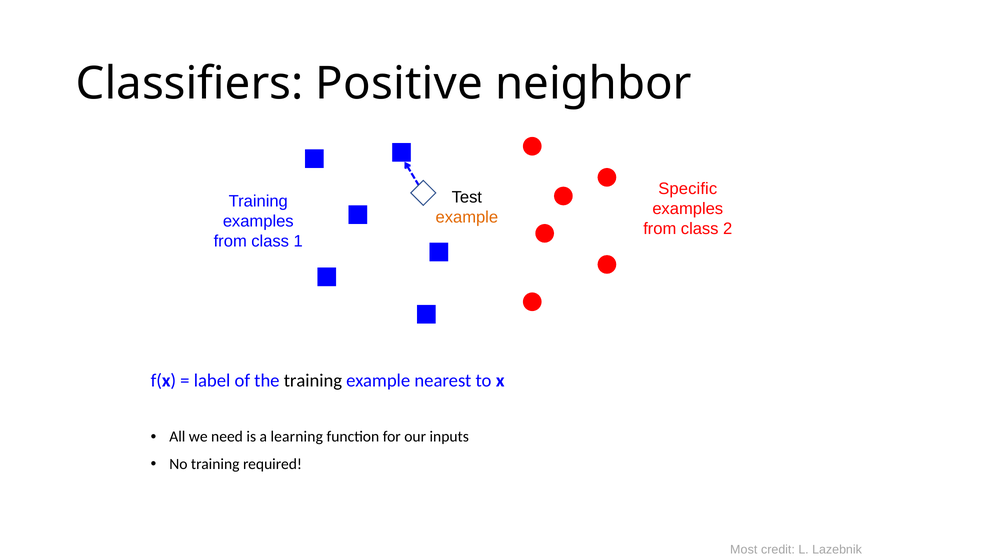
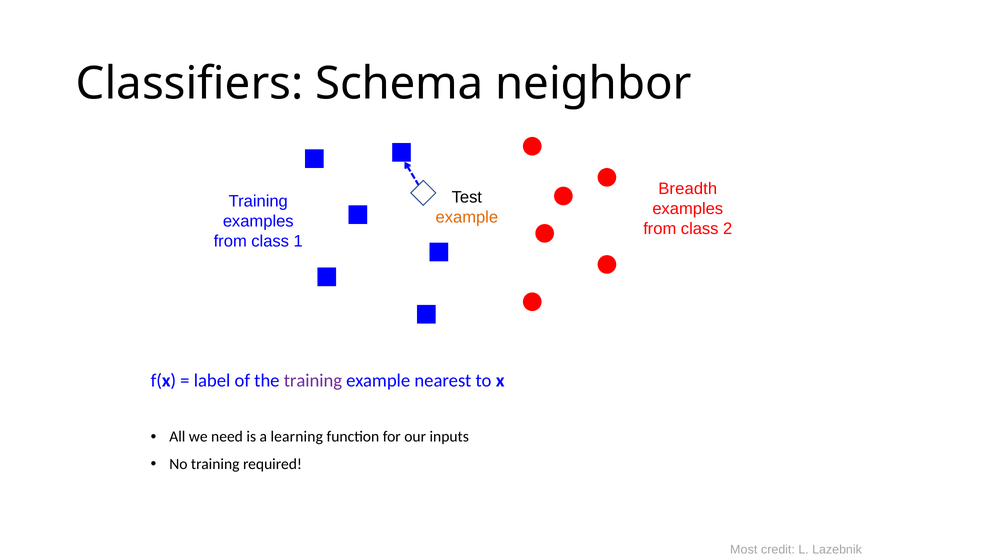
Positive: Positive -> Schema (399, 84)
Specific: Specific -> Breadth (688, 189)
training colour: black -> purple (313, 381)
